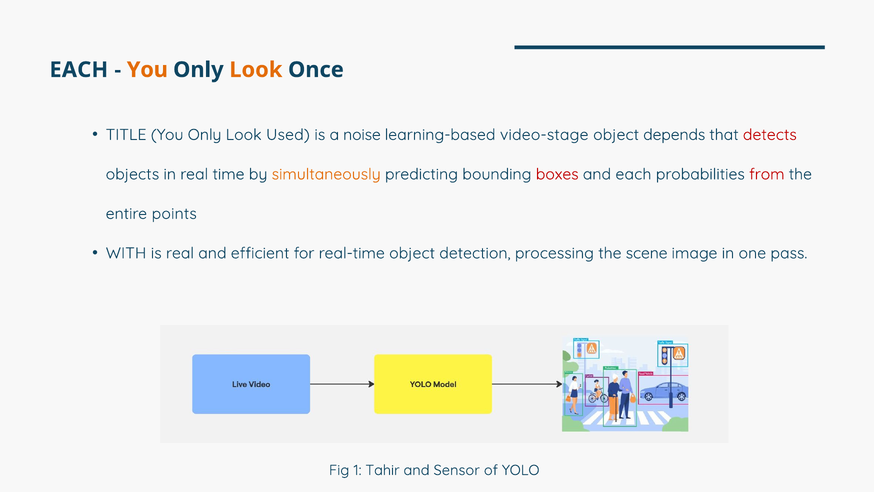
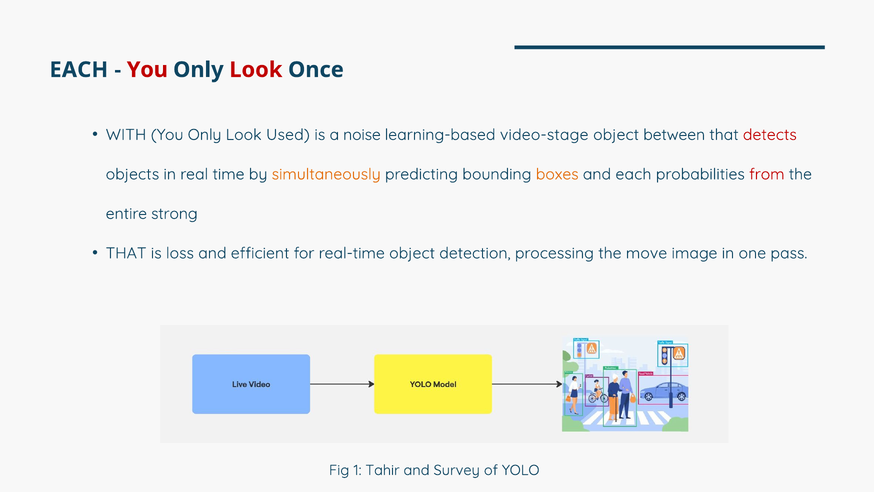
You colour: orange -> red (147, 70)
Look colour: orange -> red (256, 70)
TITLE: TITLE -> WITH (126, 135)
depends: depends -> between (674, 135)
boxes colour: red -> orange (557, 174)
points: points -> strong (174, 214)
WITH: WITH -> THAT (126, 253)
is real: real -> loss (180, 253)
scene: scene -> move (647, 253)
Sensor: Sensor -> Survey (457, 470)
